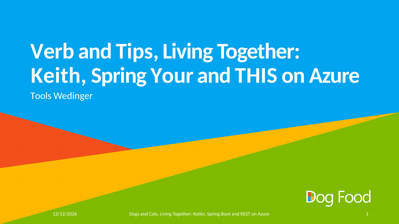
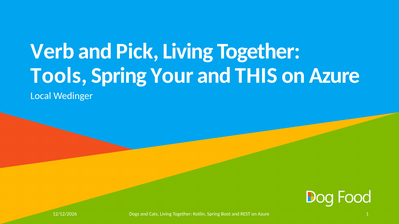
Tips: Tips -> Pick (137, 51)
Keith: Keith -> Tools (59, 76)
Tools: Tools -> Local (41, 96)
